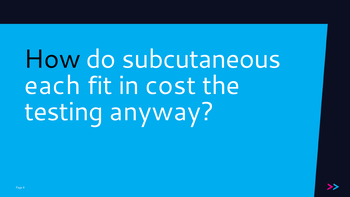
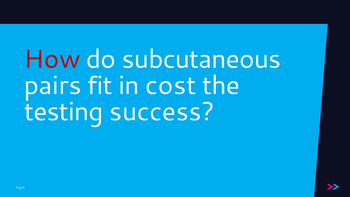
How colour: black -> red (52, 59)
each: each -> pairs (53, 85)
anyway: anyway -> success (162, 112)
